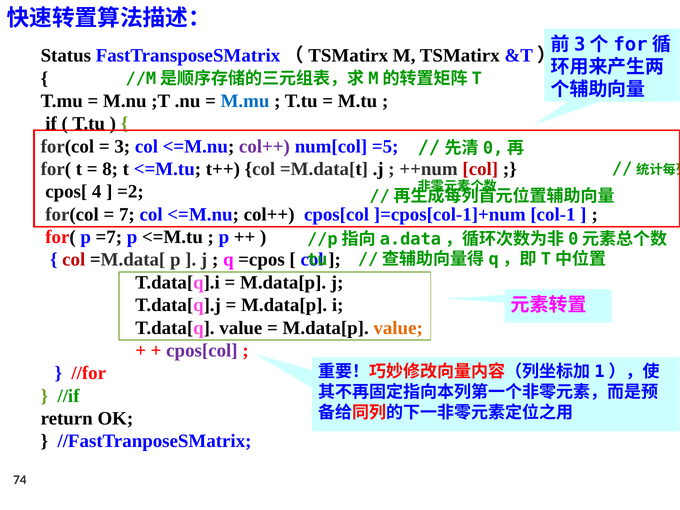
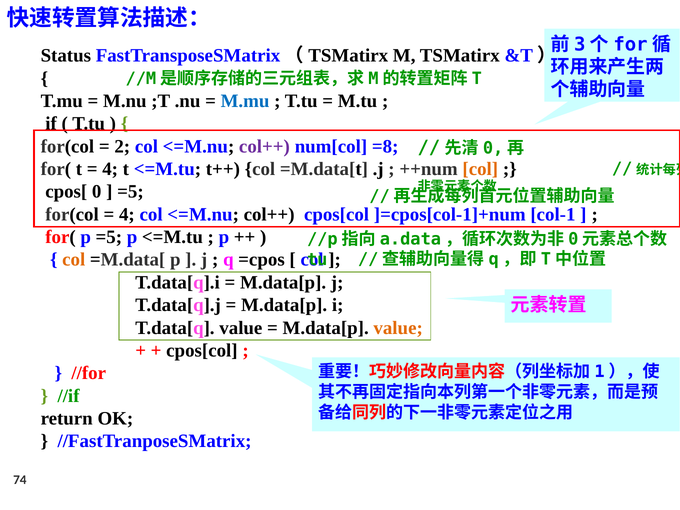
3: 3 -> 2 (122, 146)
=5: =5 -> =8 (385, 146)
8: 8 -> 4 (110, 169)
col colour: red -> orange (480, 169)
4: 4 -> 0 (97, 192)
=2: =2 -> =5 (130, 192)
7: 7 -> 4 (127, 214)
p =7: =7 -> =5 (109, 237)
col colour: red -> orange (74, 260)
cpos[col colour: purple -> black (202, 350)
